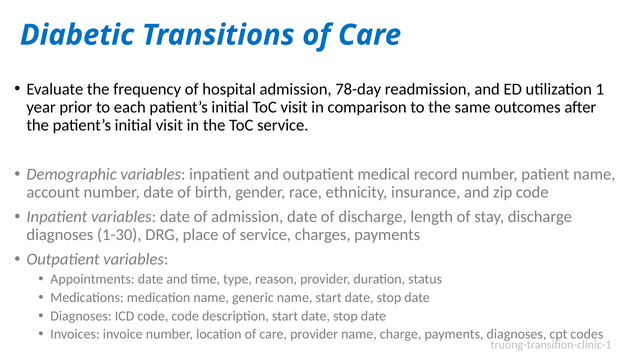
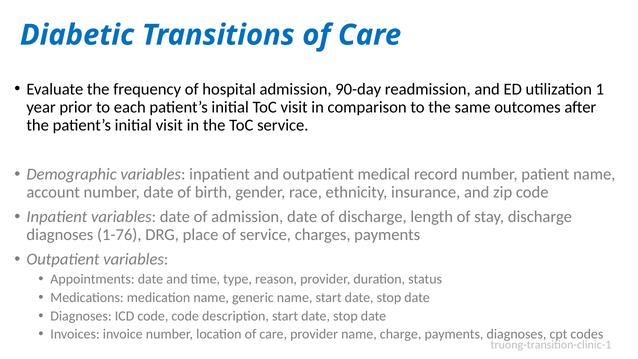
78-day: 78-day -> 90-day (358, 89)
1-30: 1-30 -> 1-76 (119, 235)
